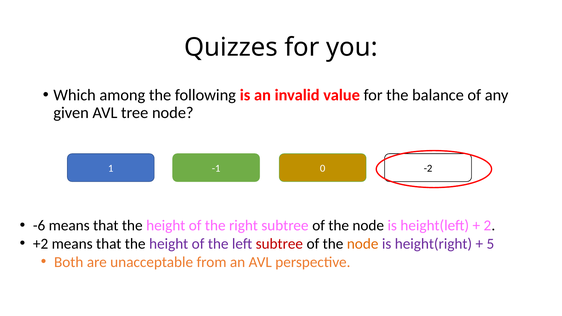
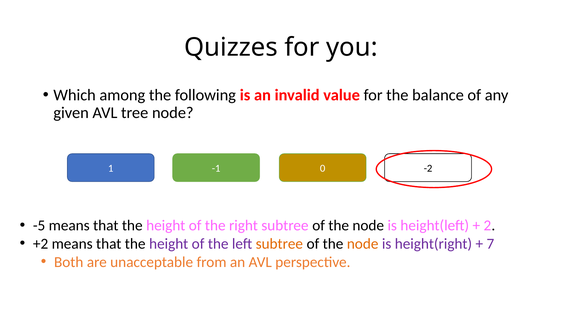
-6: -6 -> -5 (39, 226)
subtree colour: red -> orange (279, 244)
5: 5 -> 7 (490, 244)
